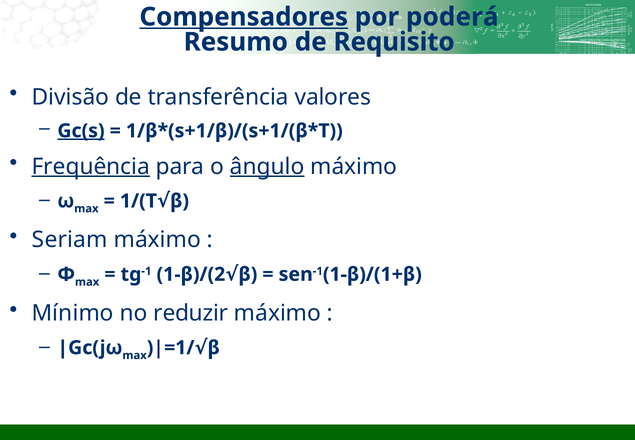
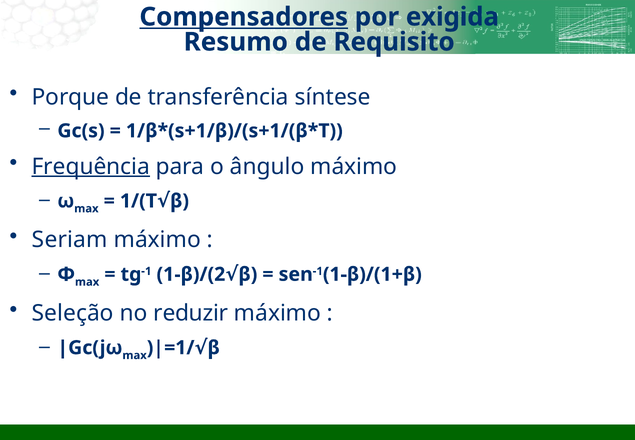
poderá: poderá -> exigida (452, 17)
Divisão: Divisão -> Porque (70, 97)
valores: valores -> síntese (333, 97)
Gc(s underline: present -> none (81, 131)
ângulo underline: present -> none (267, 166)
Mínimo: Mínimo -> Seleção (73, 313)
